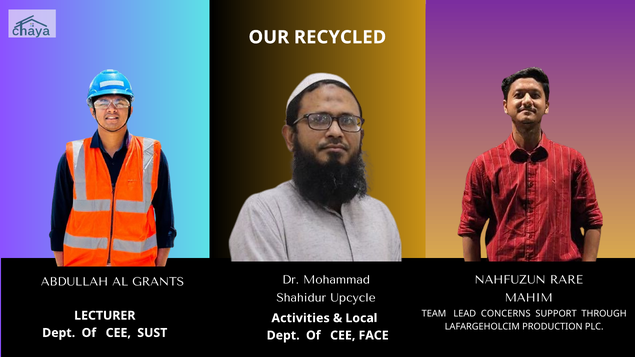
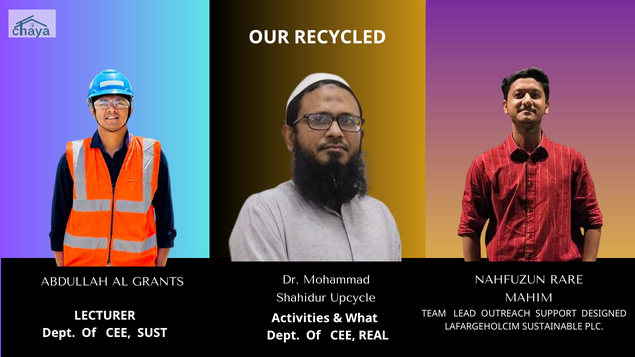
CONCERNS: CONCERNS -> OUTREACH (506, 314)
THROUGH: THROUGH -> DESIGNED (604, 314)
Local: Local -> What (361, 318)
PRODUCTION: PRODUCTION -> SUSTAINABLE (552, 327)
FACE: FACE -> REAL (374, 336)
